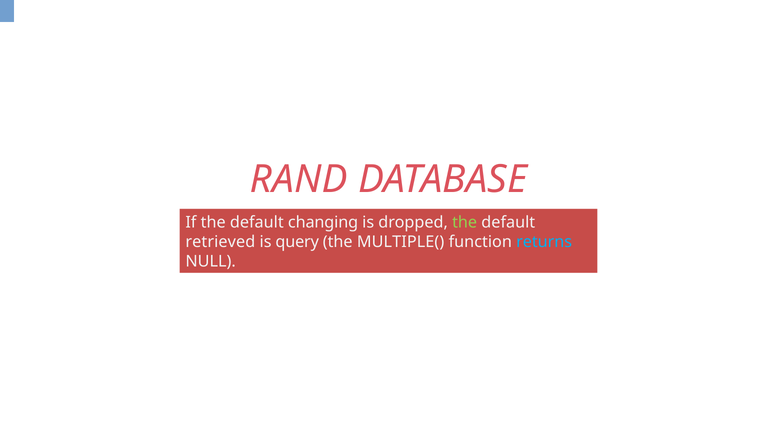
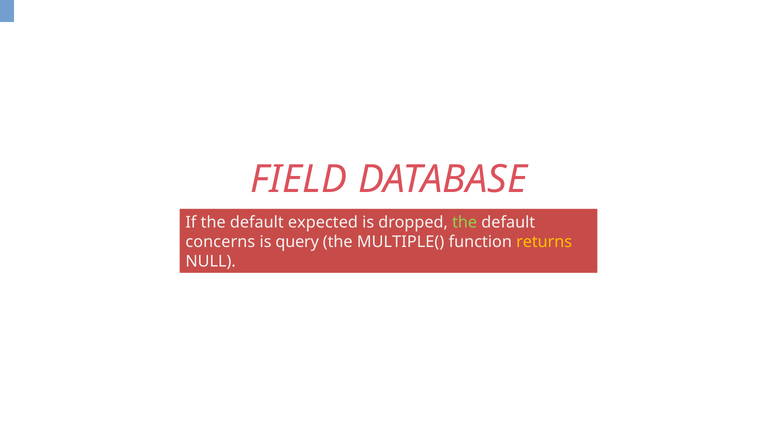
RAND: RAND -> FIELD (299, 179)
changing: changing -> expected (323, 223)
retrieved: retrieved -> concerns (220, 242)
returns colour: light blue -> yellow (544, 242)
